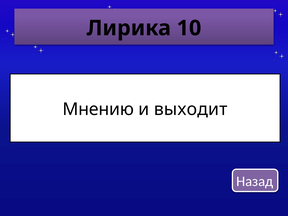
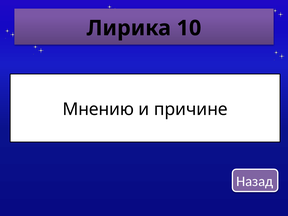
выходит: выходит -> причине (191, 109)
